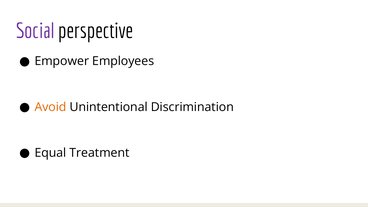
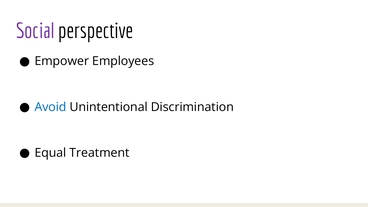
Avoid colour: orange -> blue (50, 107)
